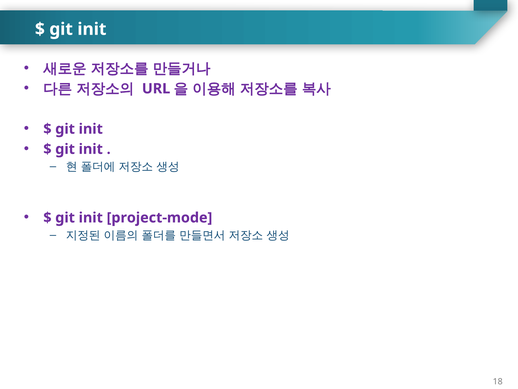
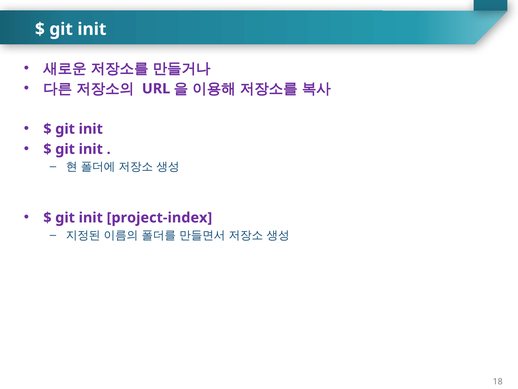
project-mode: project-mode -> project-index (159, 217)
